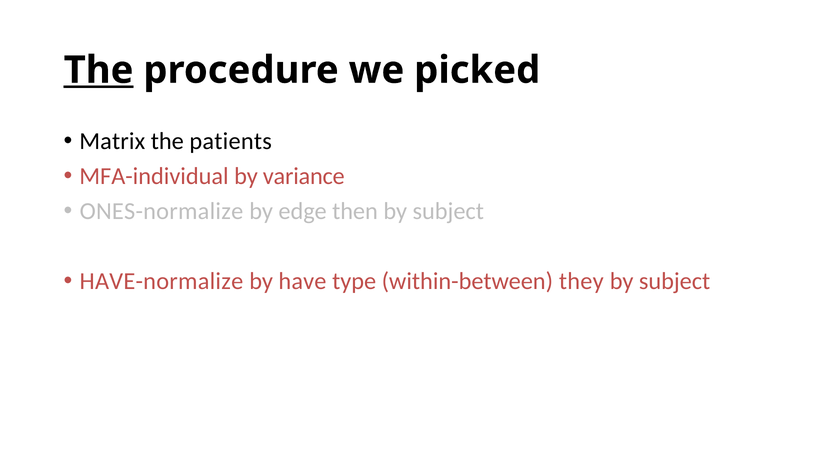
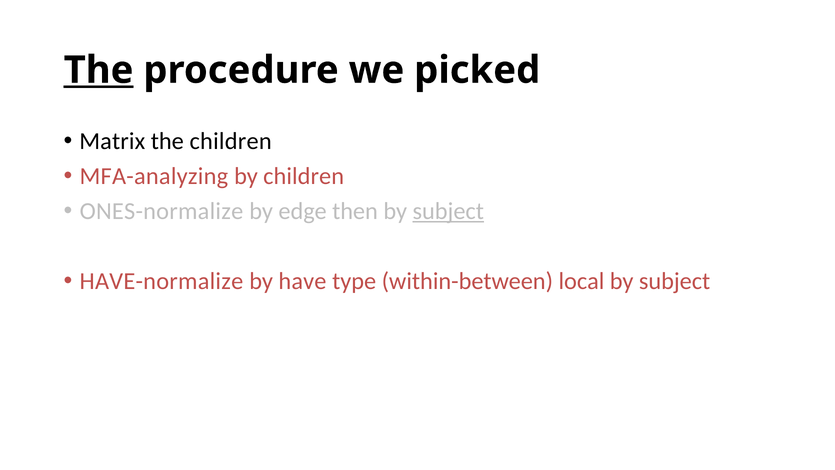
the patients: patients -> children (231, 141)
MFA-individual: MFA-individual -> MFA-analyzing (154, 176)
by variance: variance -> children (304, 176)
subject underline: none -> present (448, 211)
they: they -> local (581, 281)
